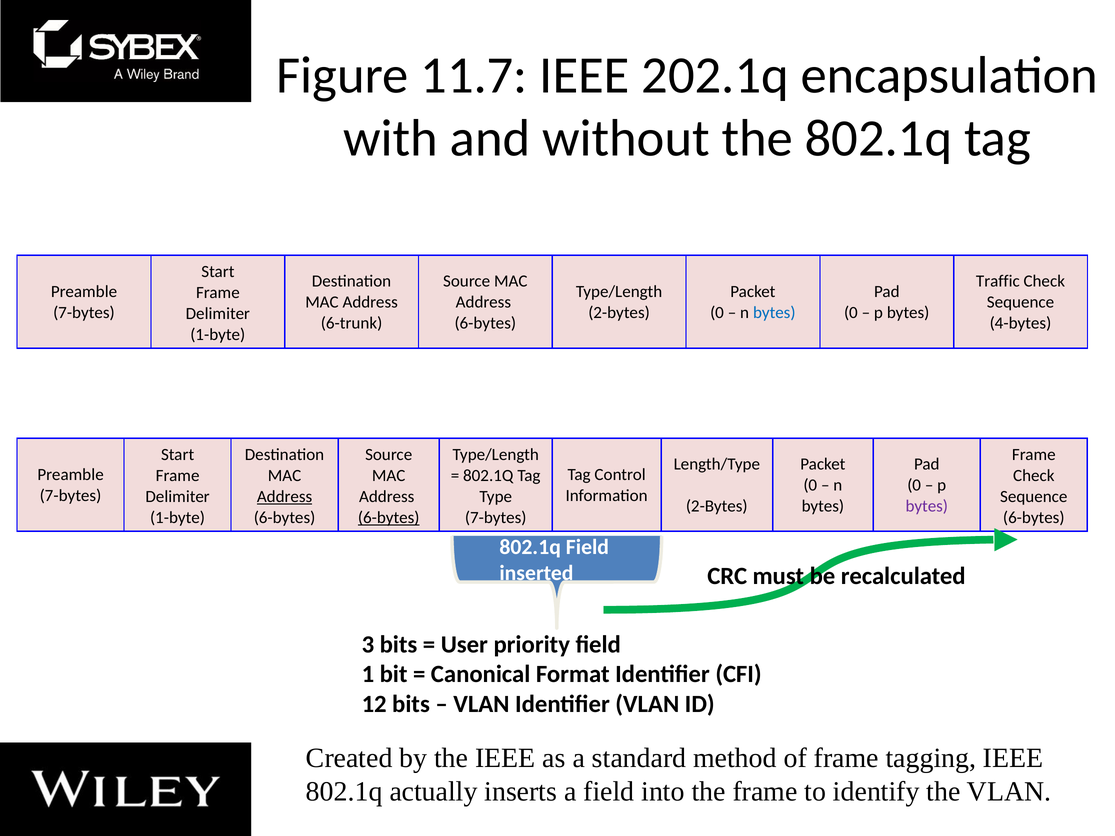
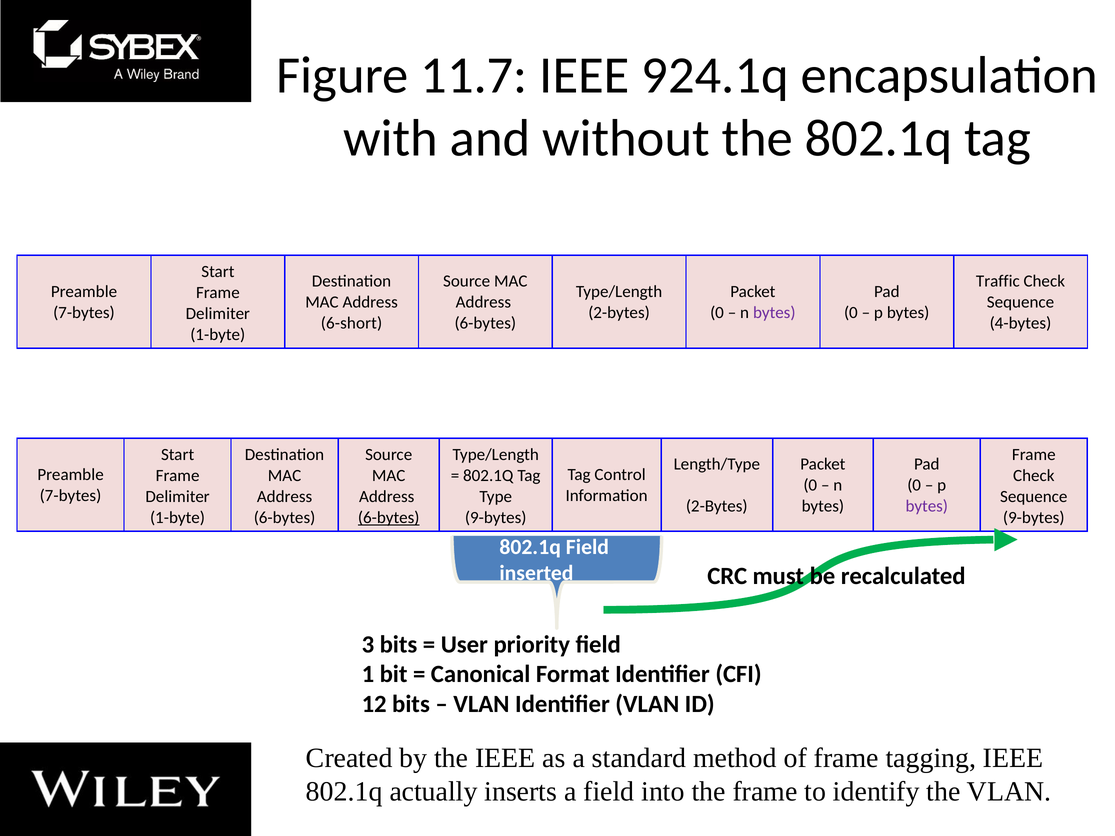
202.1q: 202.1q -> 924.1q (715, 75)
bytes colour: blue -> purple (774, 313)
6-trunk: 6-trunk -> 6-short (351, 323)
Address underline: present -> none (285, 497)
7-bytes: 7-bytes -> 9-bytes (496, 518)
6-bytes: 6-bytes -> 9-bytes (1034, 518)
